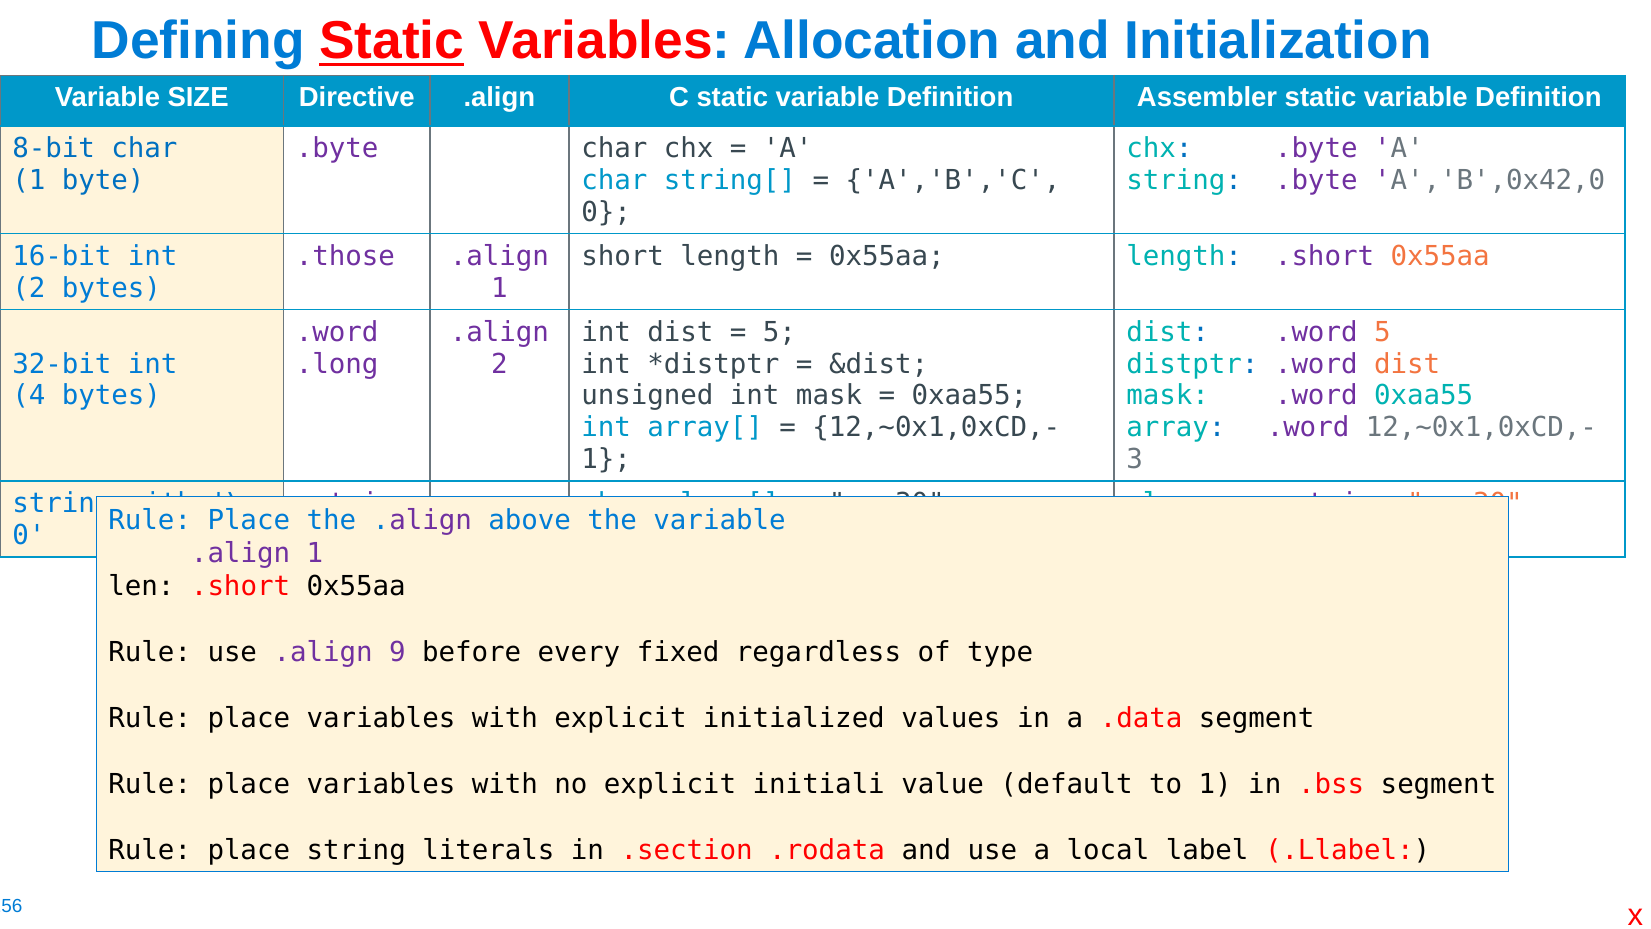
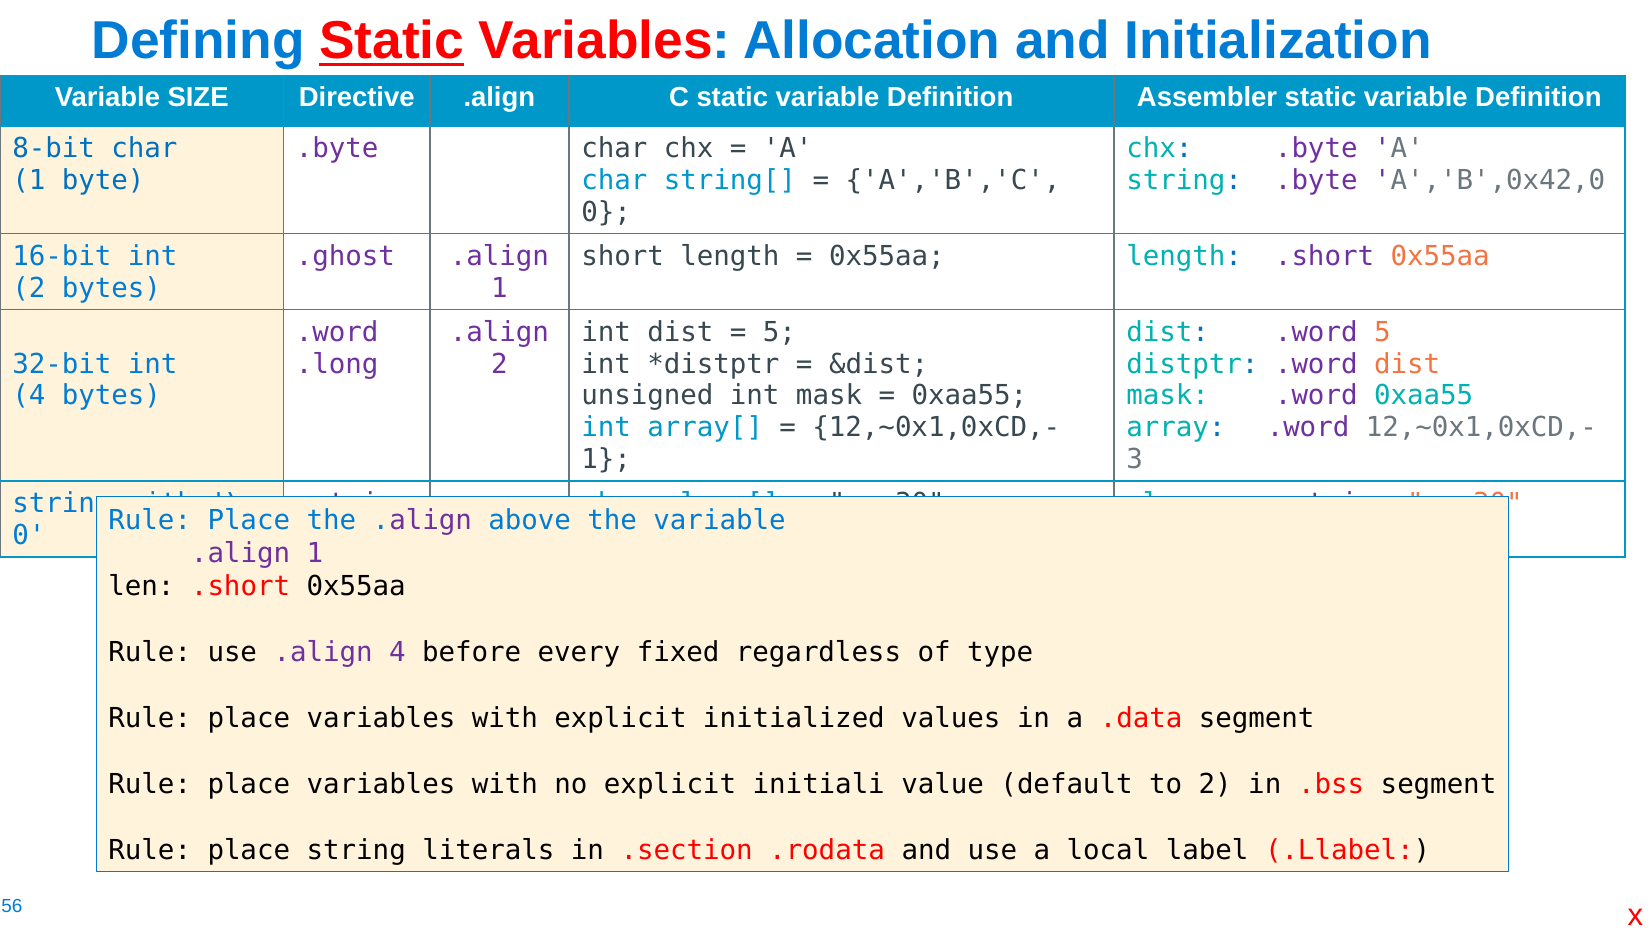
.those: .those -> .ghost (345, 256)
.align 9: 9 -> 4 (397, 653)
to 1: 1 -> 2 (1215, 785)
